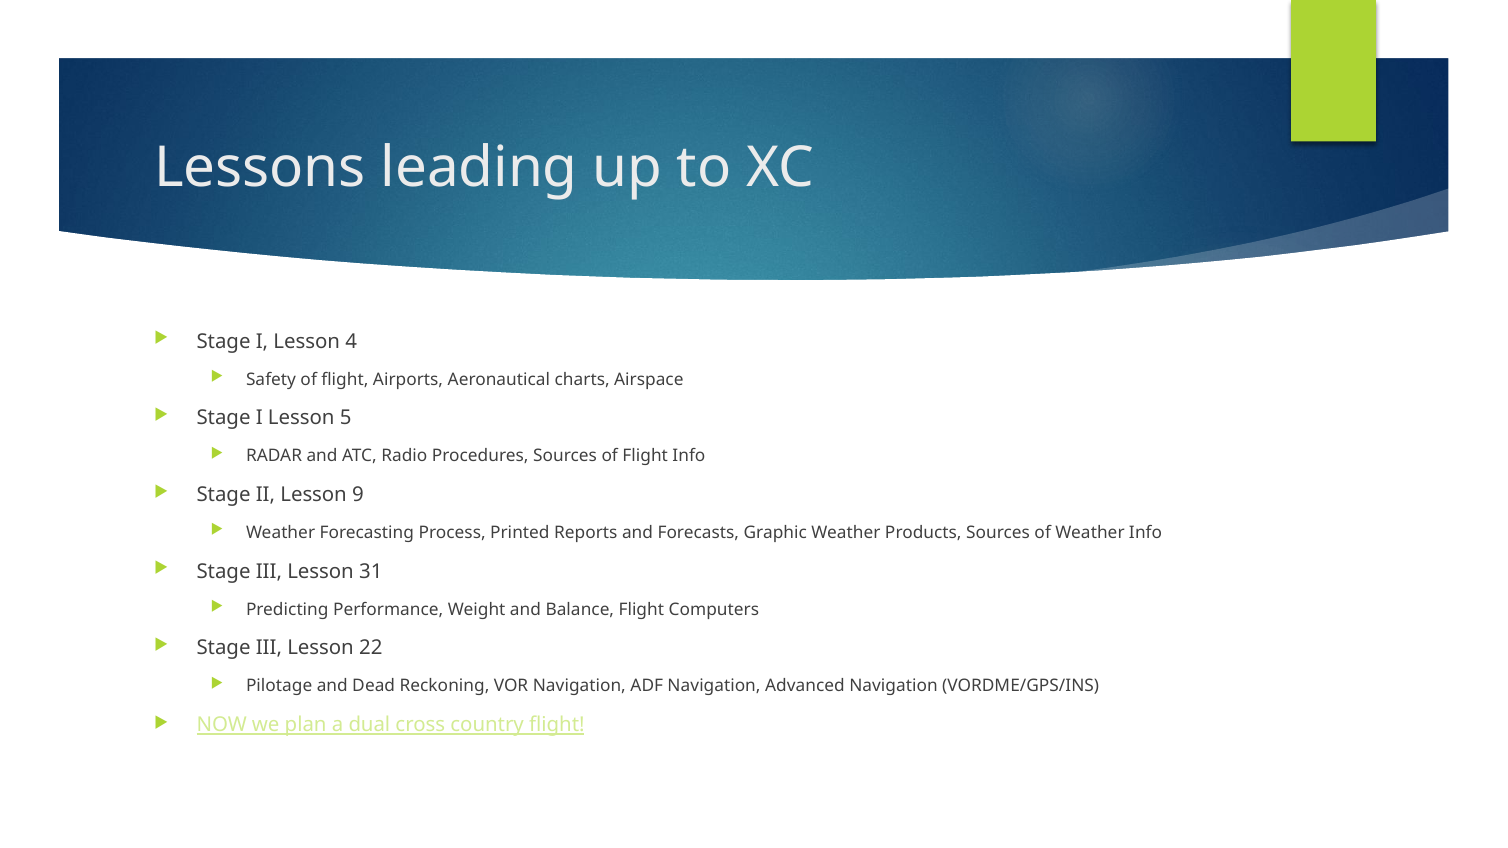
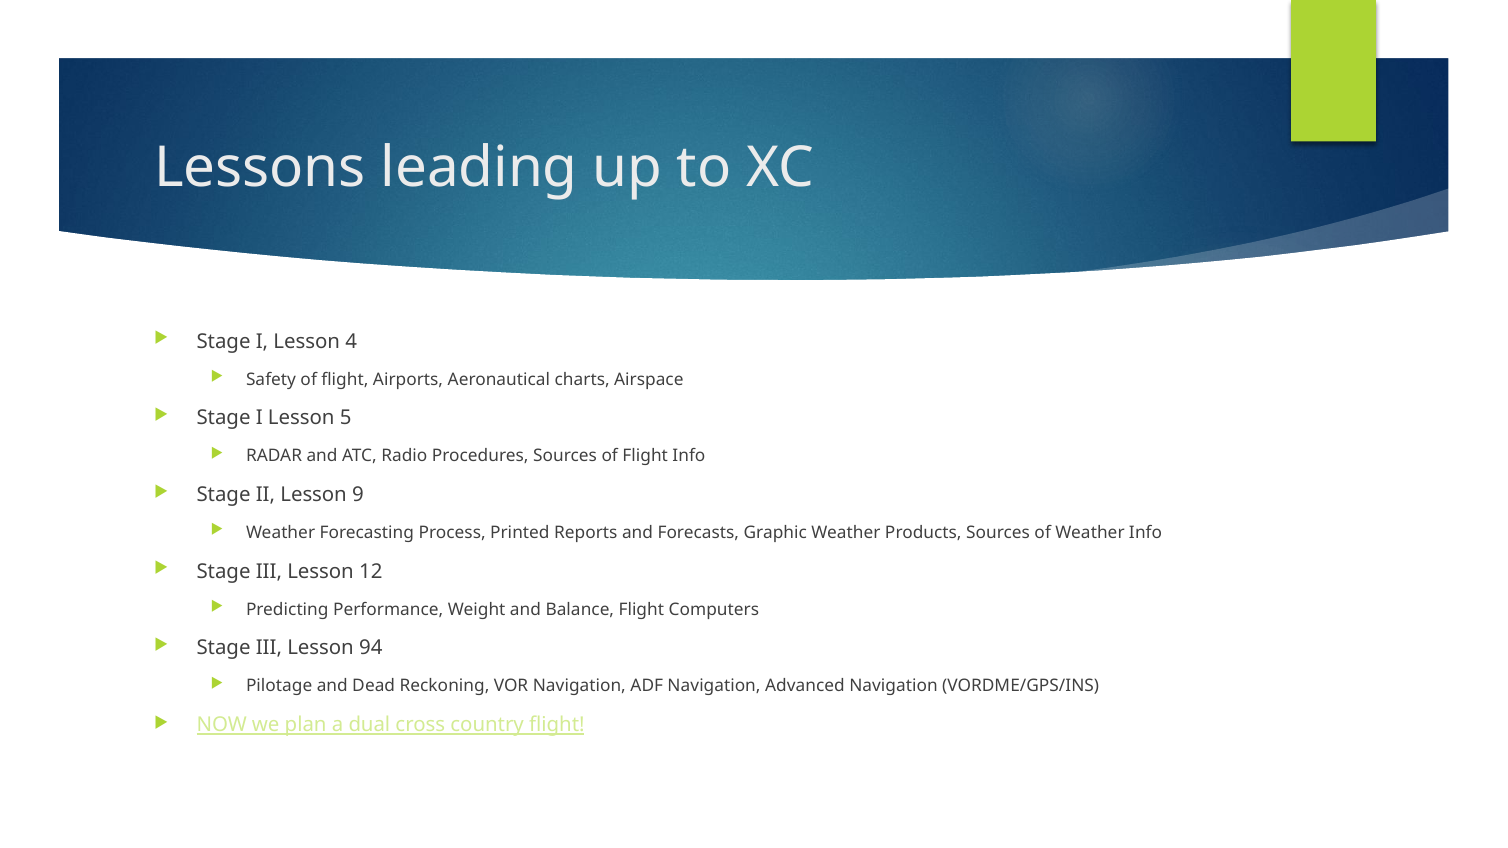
31: 31 -> 12 (371, 572)
22: 22 -> 94 (371, 648)
